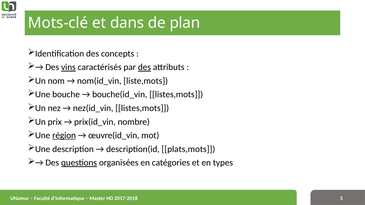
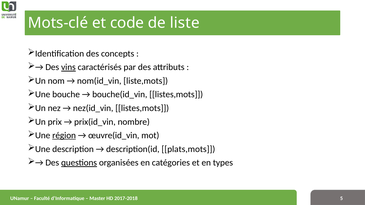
dans: dans -> code (127, 23)
plan: plan -> liste (185, 23)
des underline: present -> none (144, 67)
